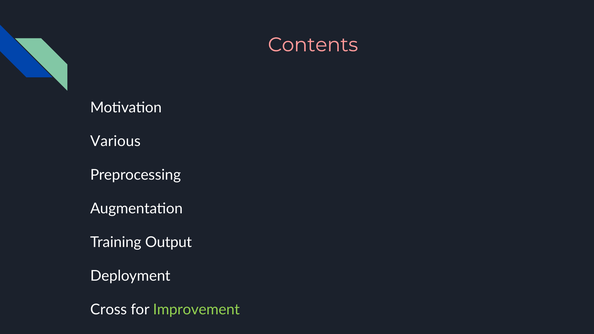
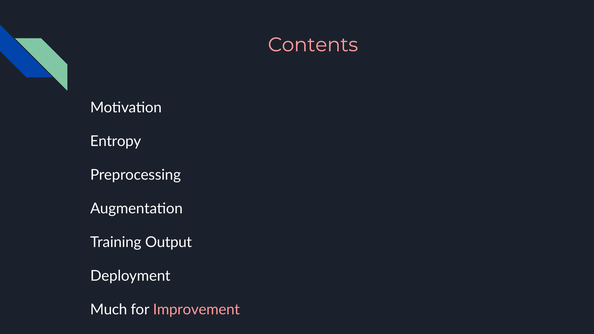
Various: Various -> Entropy (116, 141)
Cross: Cross -> Much (109, 310)
Improvement colour: light green -> pink (196, 310)
